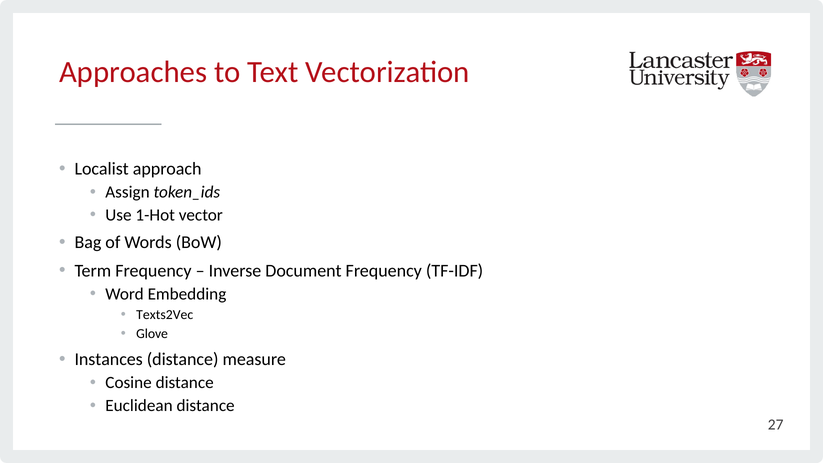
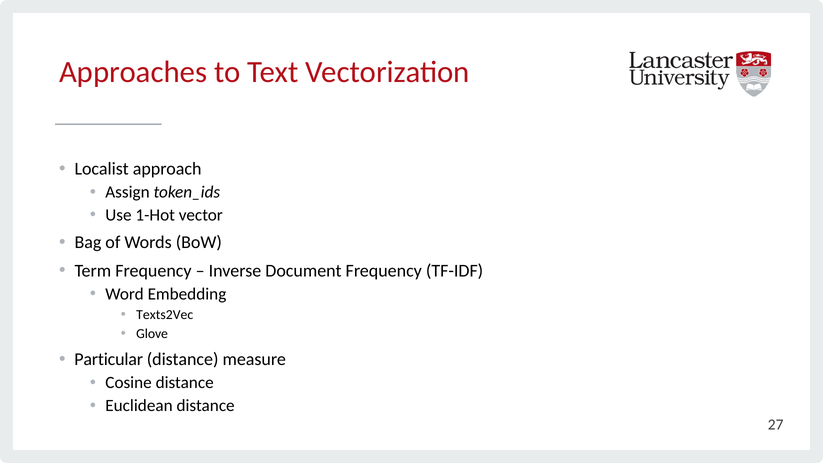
Instances: Instances -> Particular (109, 359)
